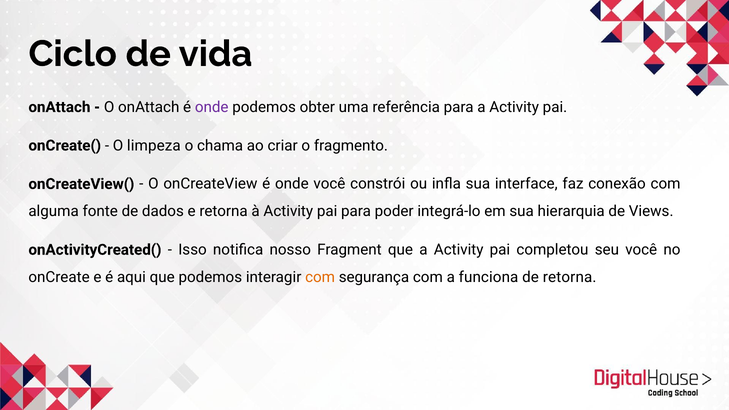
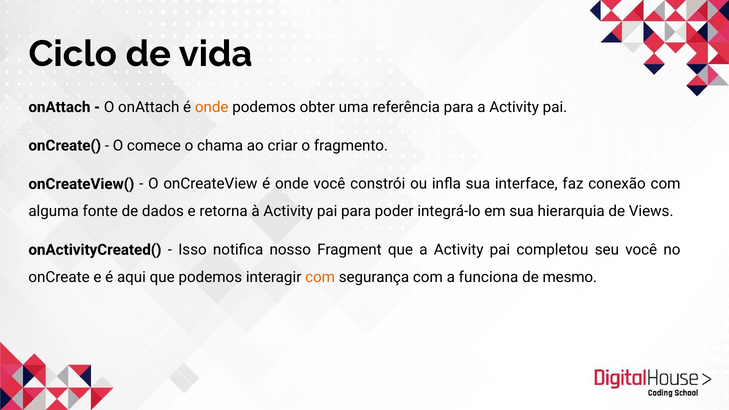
onde colour: purple -> orange (212, 107)
limpeza: limpeza -> comece (154, 146)
de retorna: retorna -> mesmo (570, 277)
